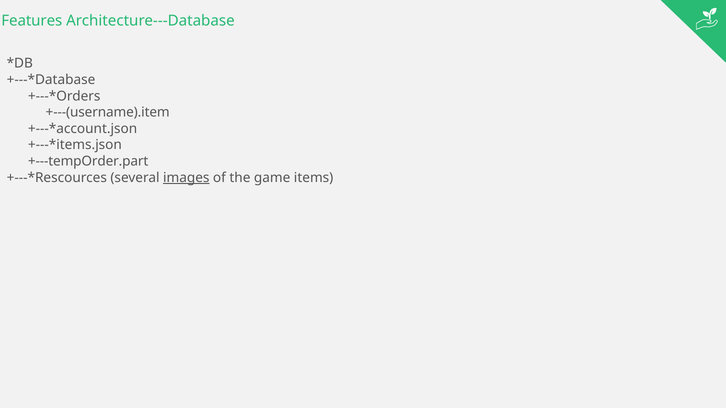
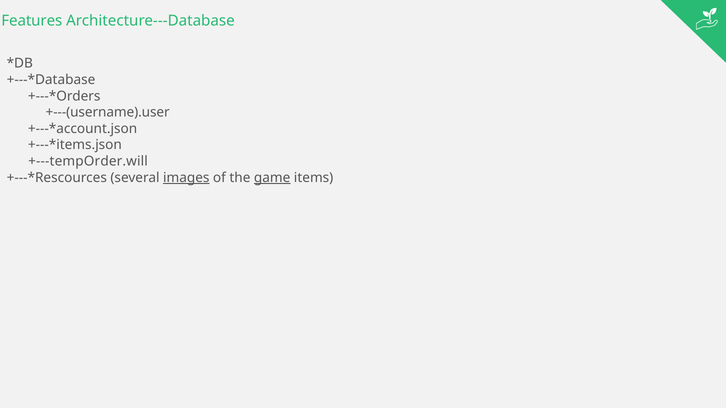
+---(username).item: +---(username).item -> +---(username).user (108, 112)
+---tempOrder.part: +---tempOrder.part -> +---tempOrder.will (88, 161)
game underline: none -> present (272, 178)
